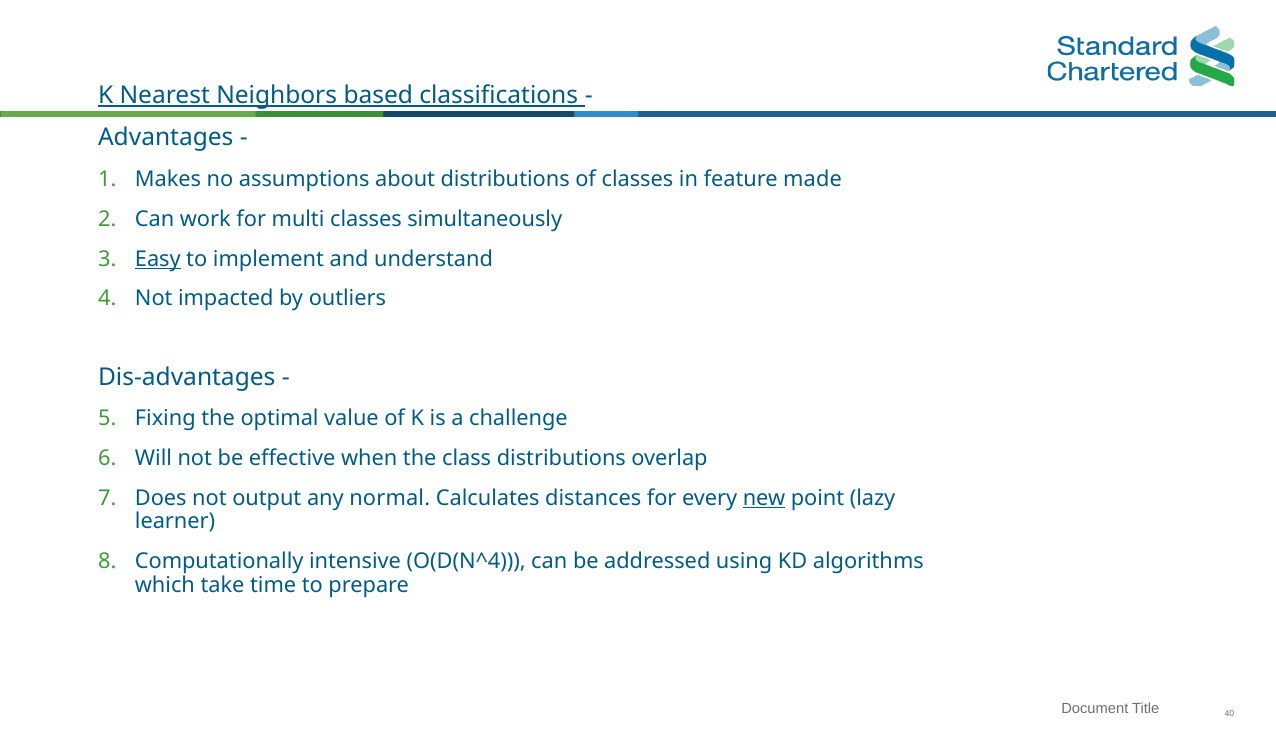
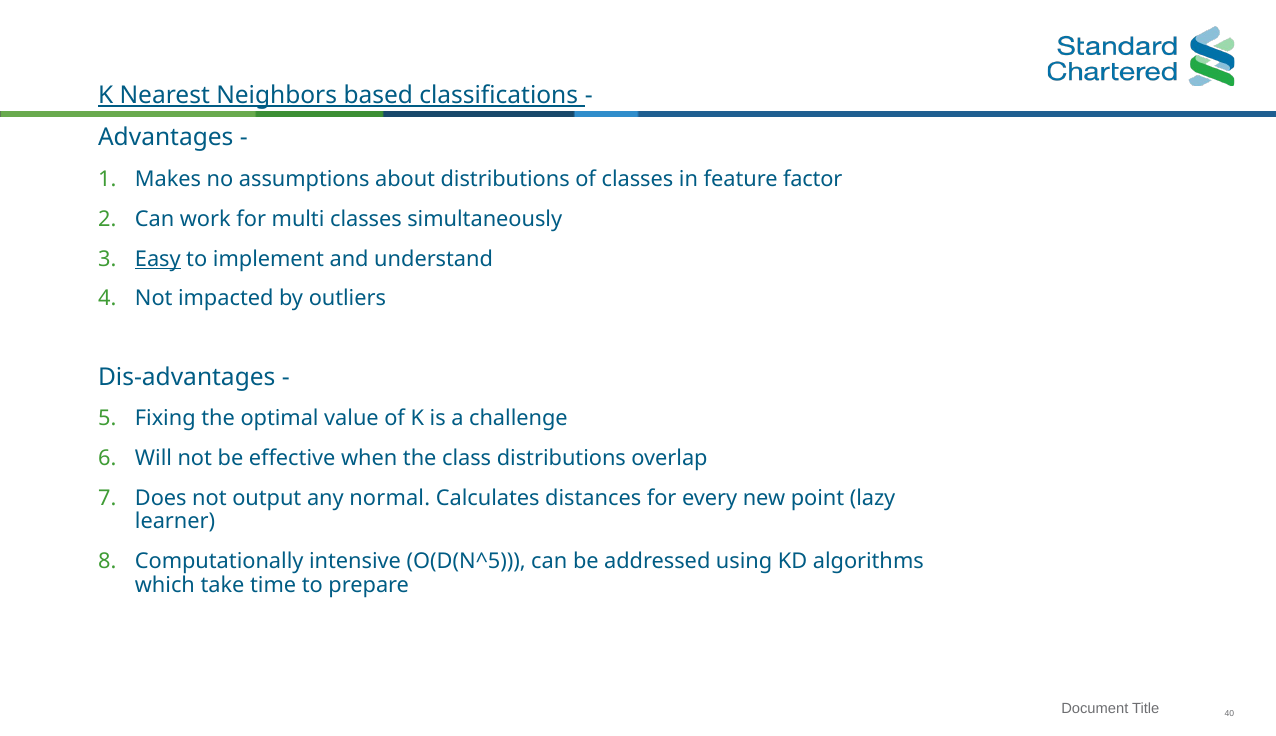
made: made -> factor (813, 179)
new underline: present -> none (764, 498)
O(D(N^4: O(D(N^4 -> O(D(N^5 (466, 562)
